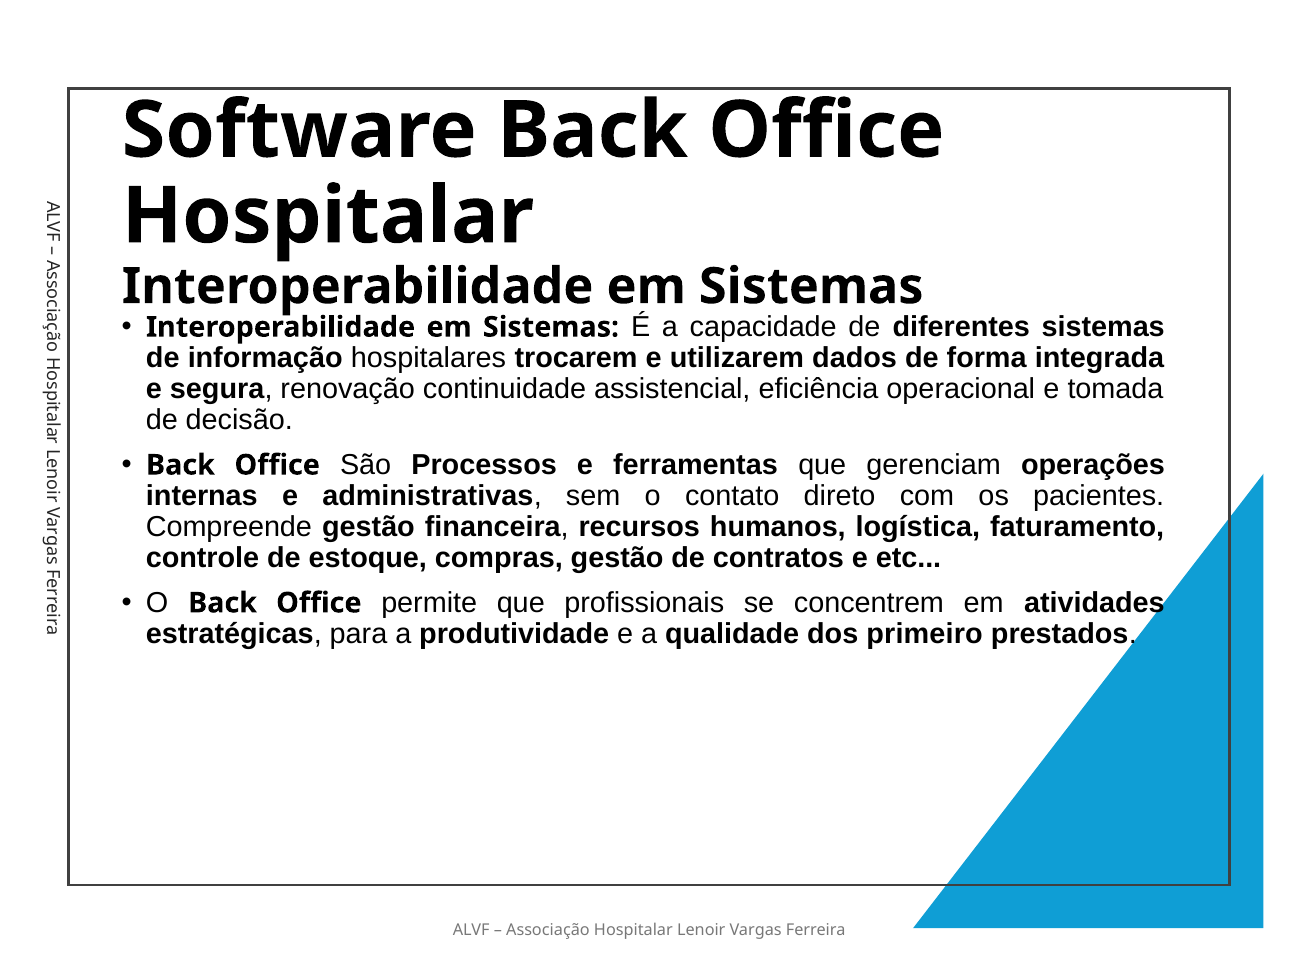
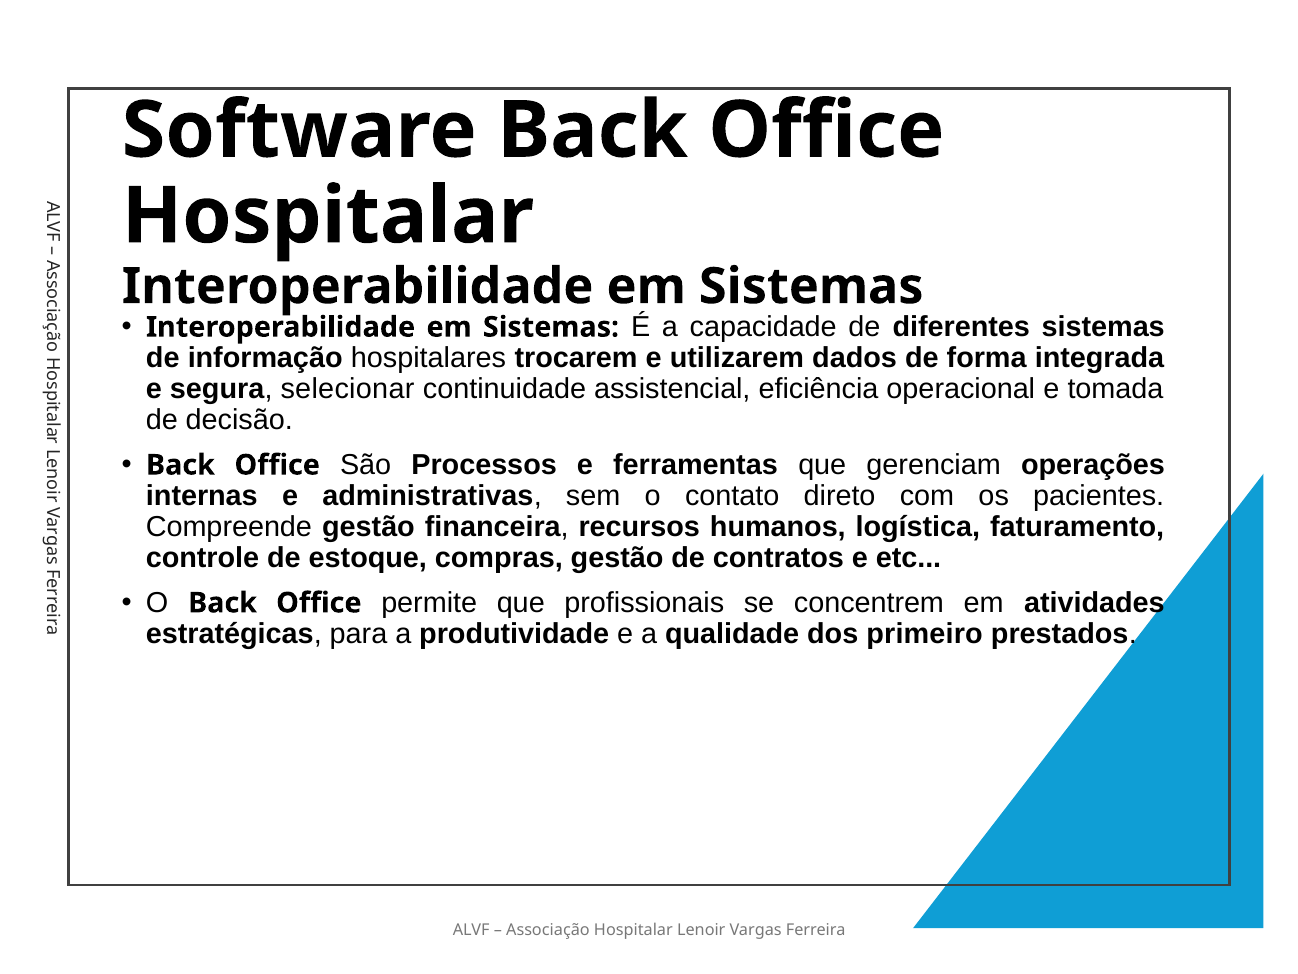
renovação: renovação -> selecionar (347, 389)
